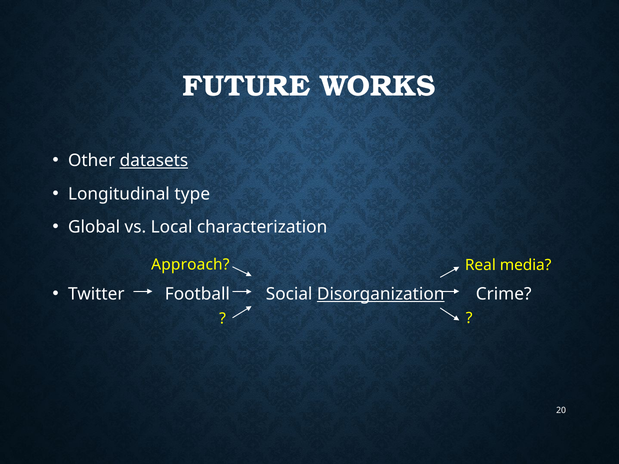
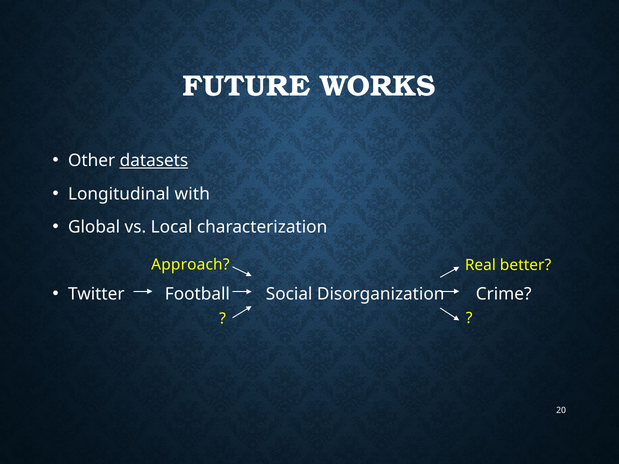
type: type -> with (192, 194)
media: media -> better (526, 265)
Disorganization underline: present -> none (381, 294)
